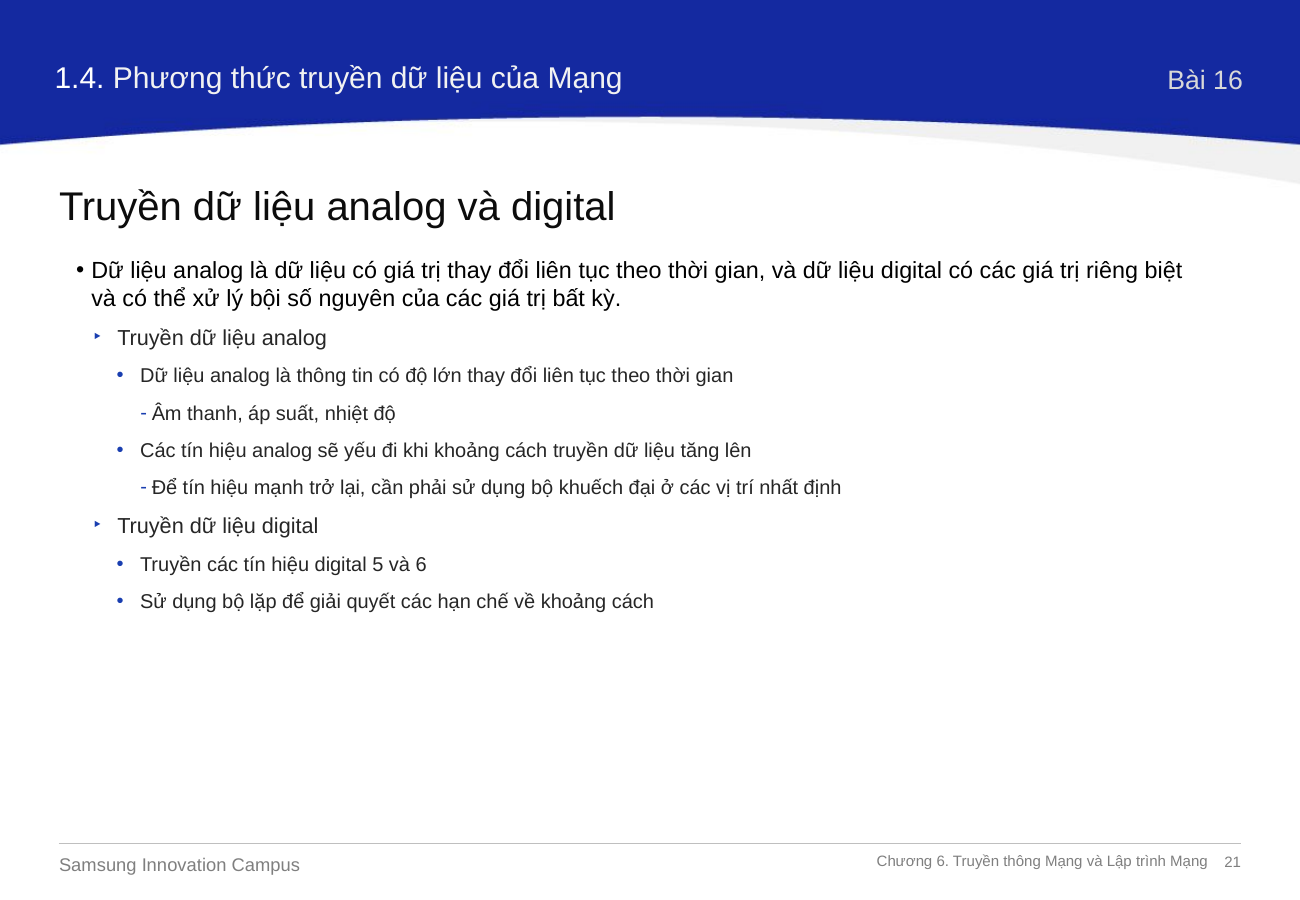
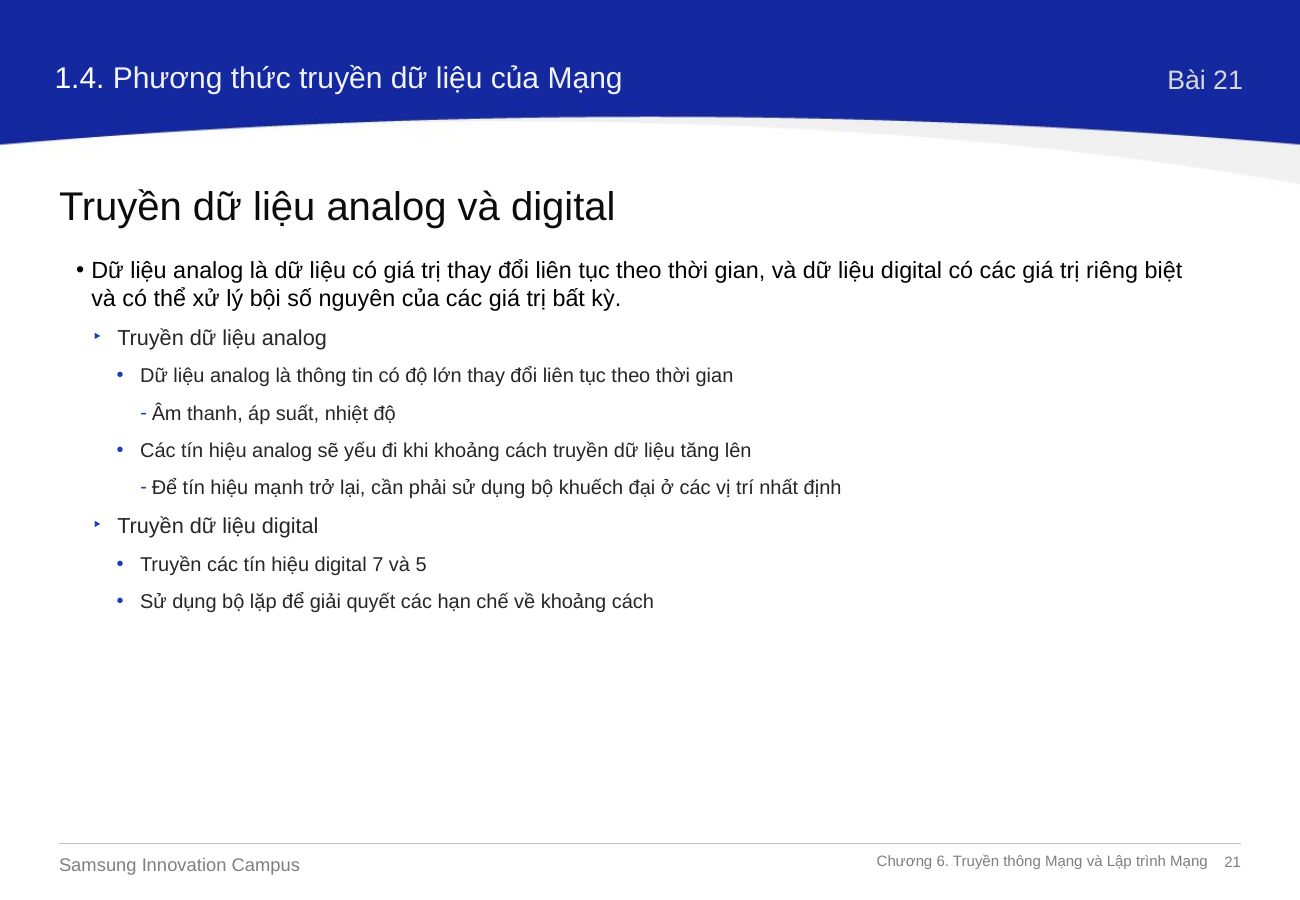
Bài 16: 16 -> 21 (1228, 81)
5: 5 -> 7 (378, 565)
và 6: 6 -> 5 (421, 565)
